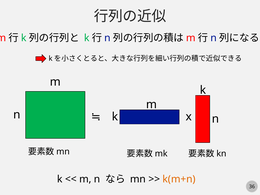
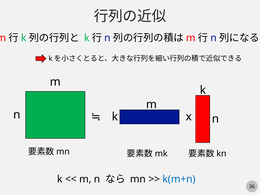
k(m+n colour: orange -> blue (179, 179)
